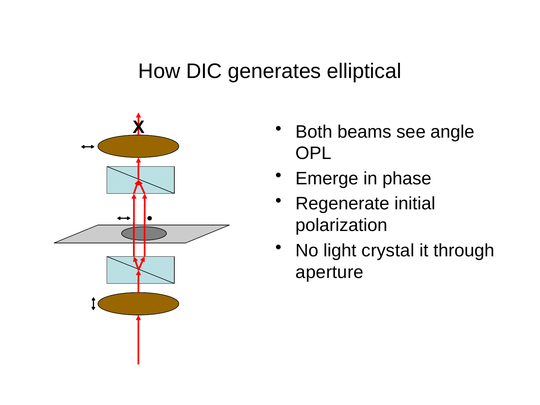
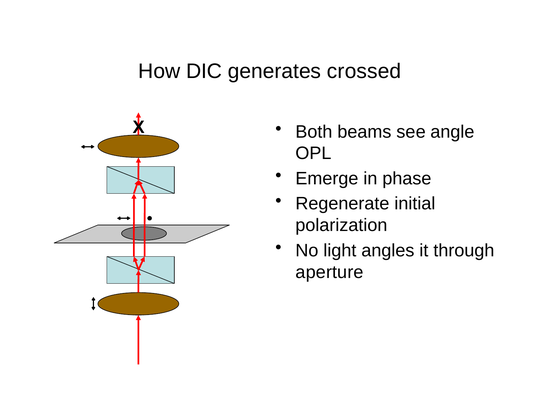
elliptical: elliptical -> crossed (364, 71)
crystal: crystal -> angles (388, 251)
